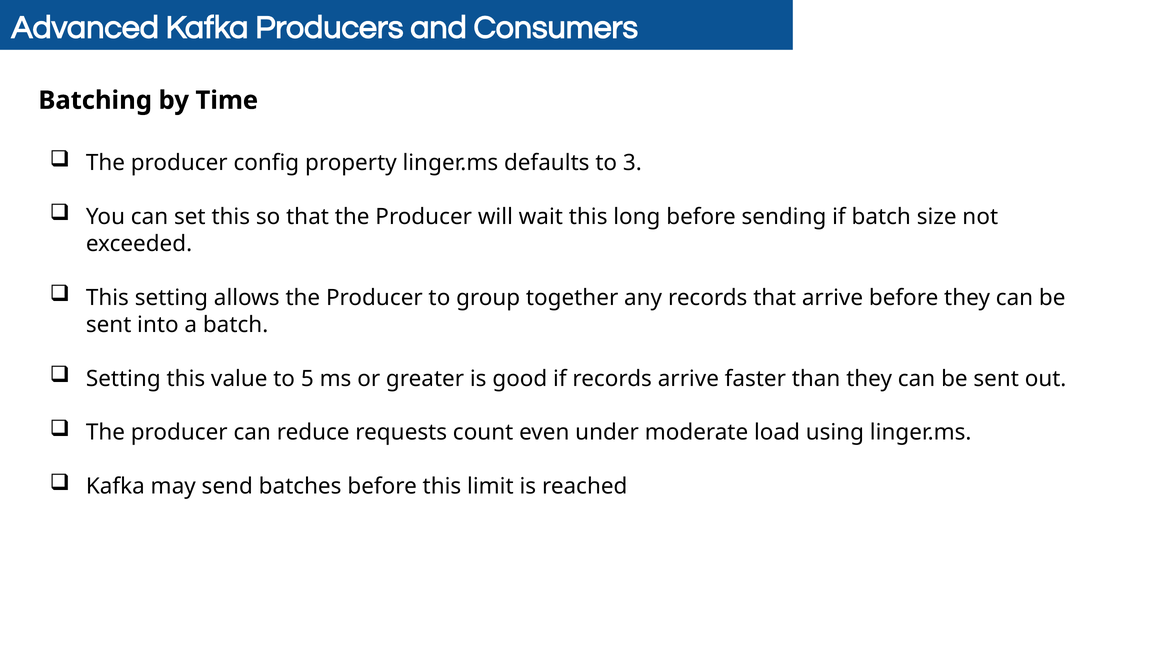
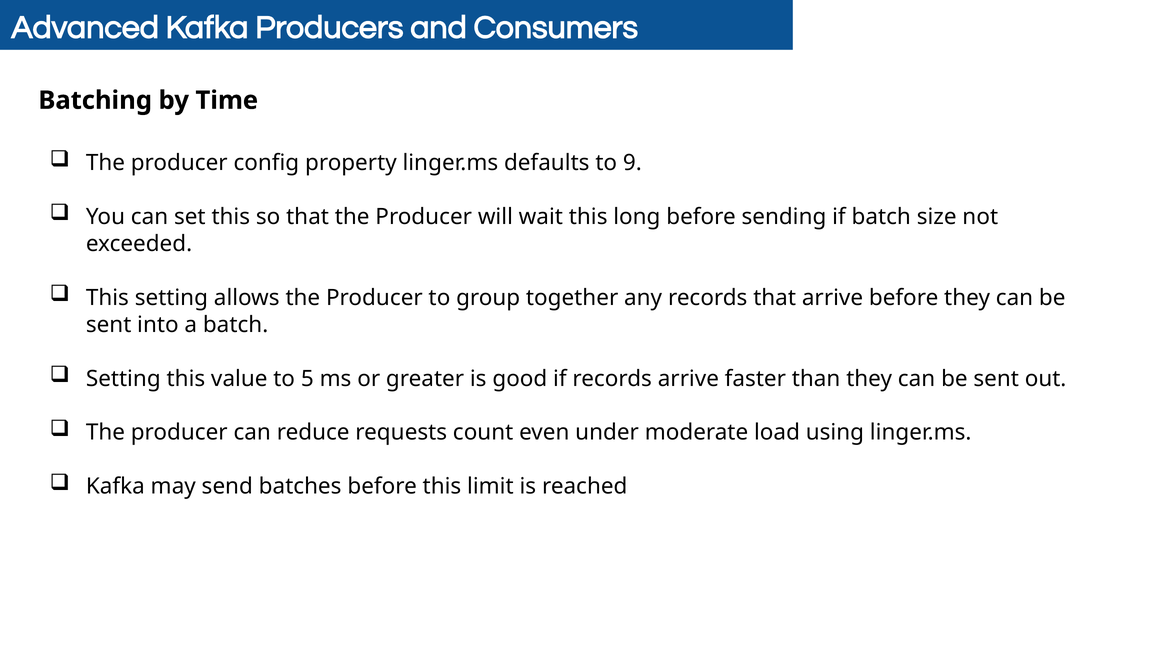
3: 3 -> 9 (632, 163)
